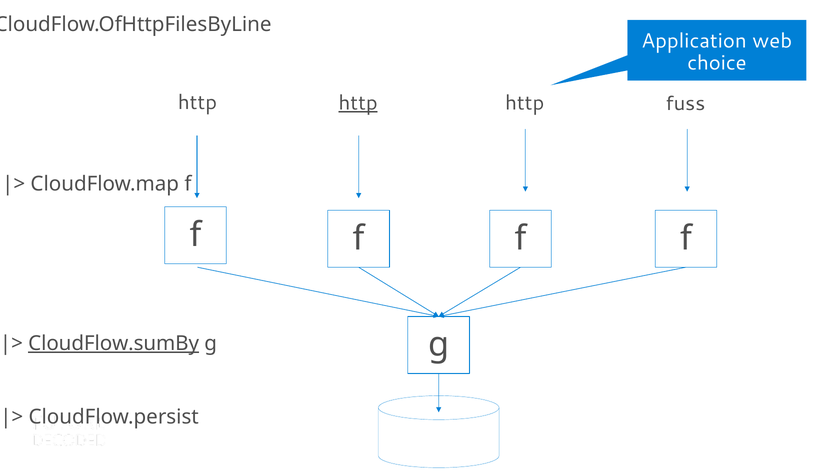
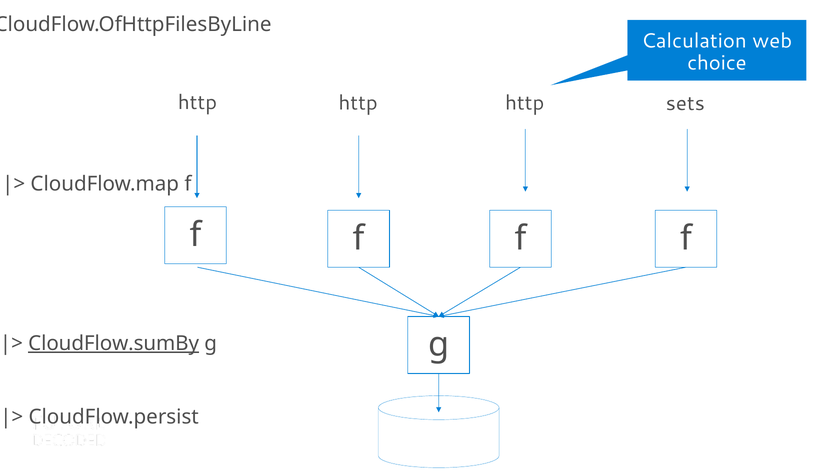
Application: Application -> Calculation (694, 41)
http underline: present -> none (358, 103)
fuss: fuss -> sets (685, 103)
